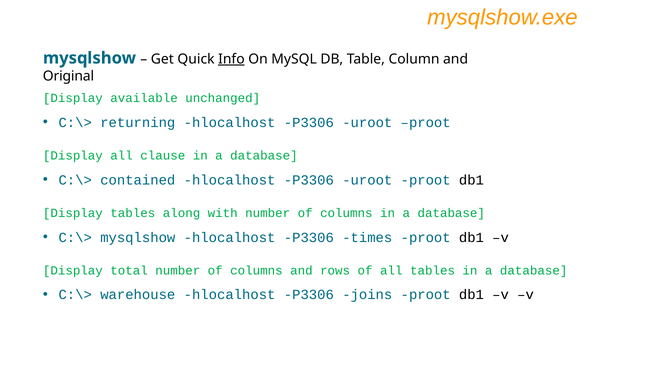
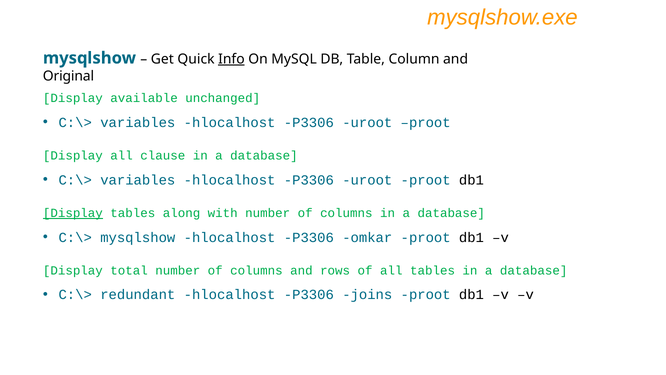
returning: returning -> variables (138, 122)
contained: contained -> variables (138, 180)
Display underline: none -> present (73, 213)
times: times -> omkar (367, 237)
warehouse: warehouse -> redundant (138, 295)
